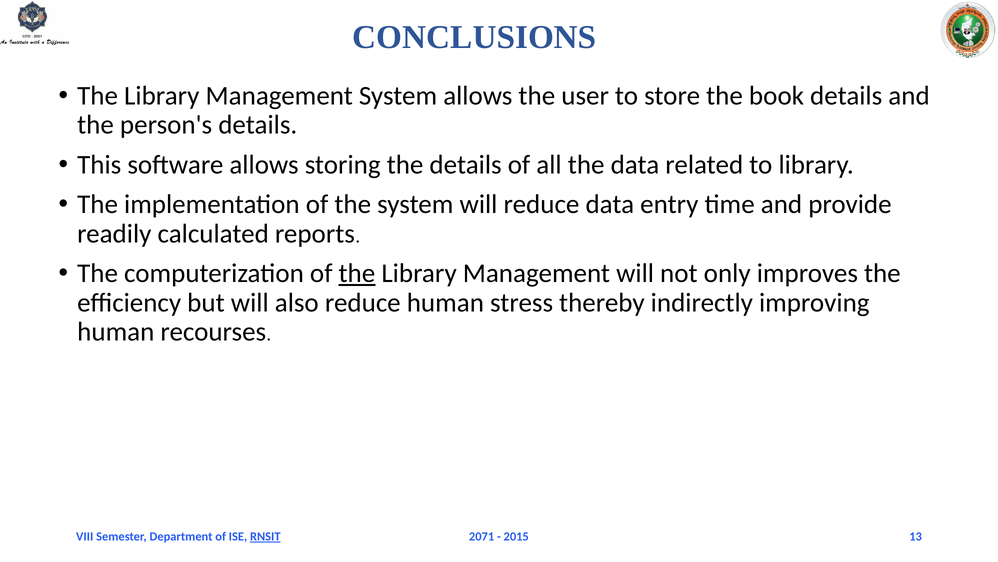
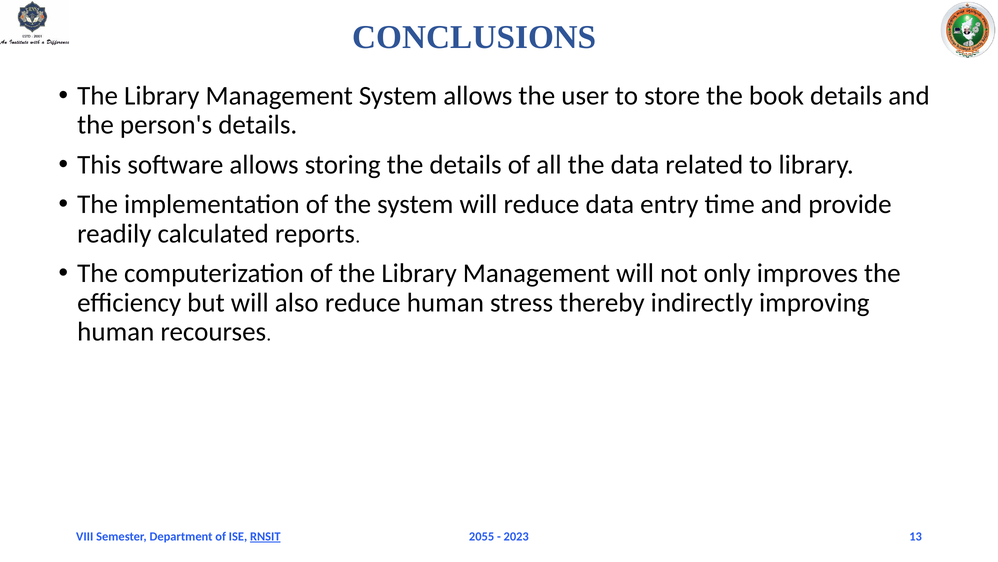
the underline: present -> none (357, 273)
2071: 2071 -> 2055 (482, 536)
2015: 2015 -> 2023 (516, 536)
